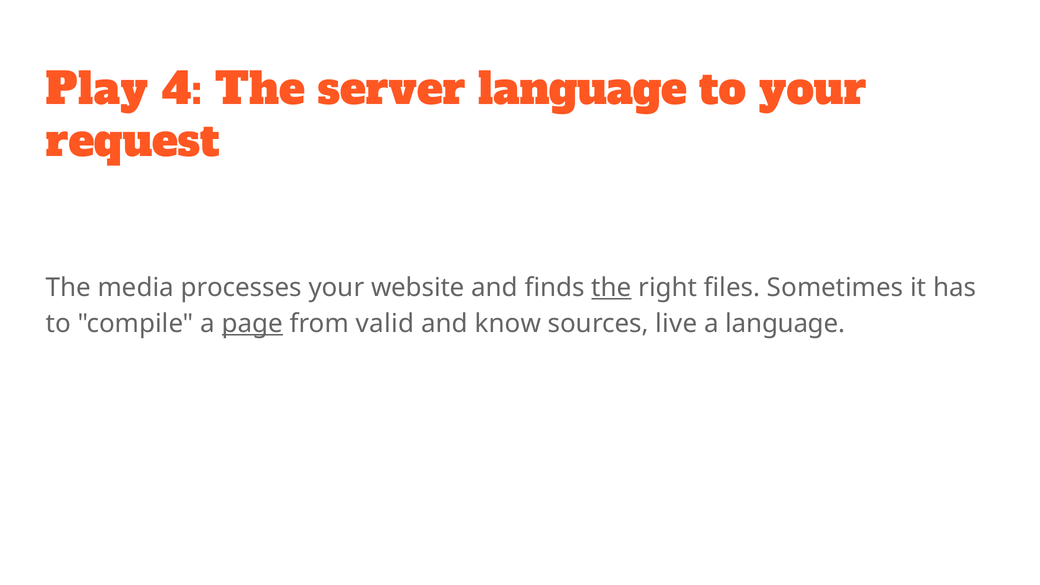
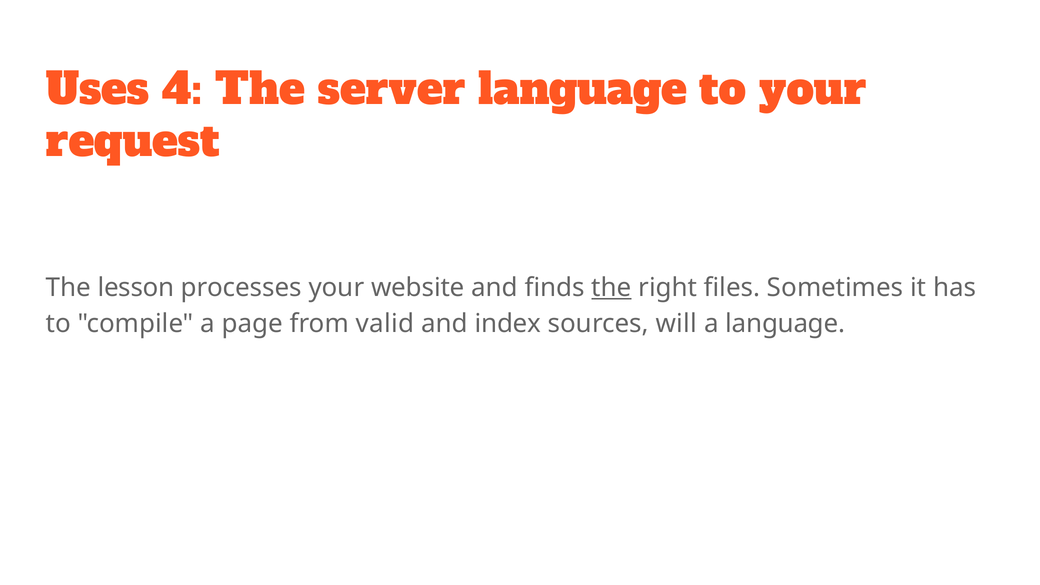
Play: Play -> Uses (97, 90)
media: media -> lesson (136, 288)
page underline: present -> none (252, 324)
know: know -> index (508, 324)
live: live -> will (676, 324)
